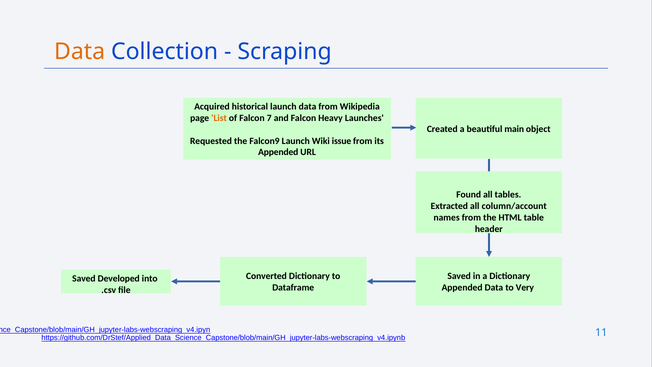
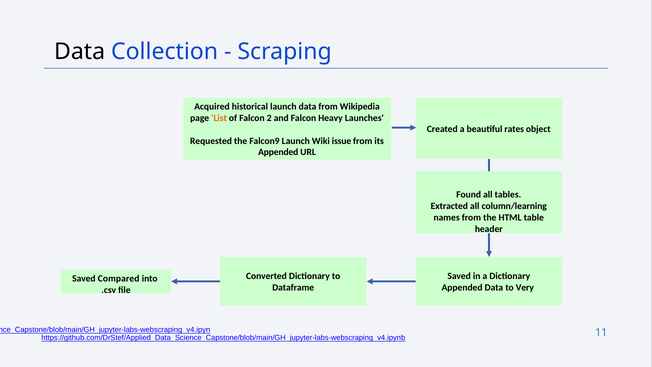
Data colour: orange -> black (80, 52)
7: 7 -> 2 (269, 118)
main: main -> rates (514, 129)
column/account: column/account -> column/learning (514, 206)
Developed: Developed -> Compared (119, 278)
